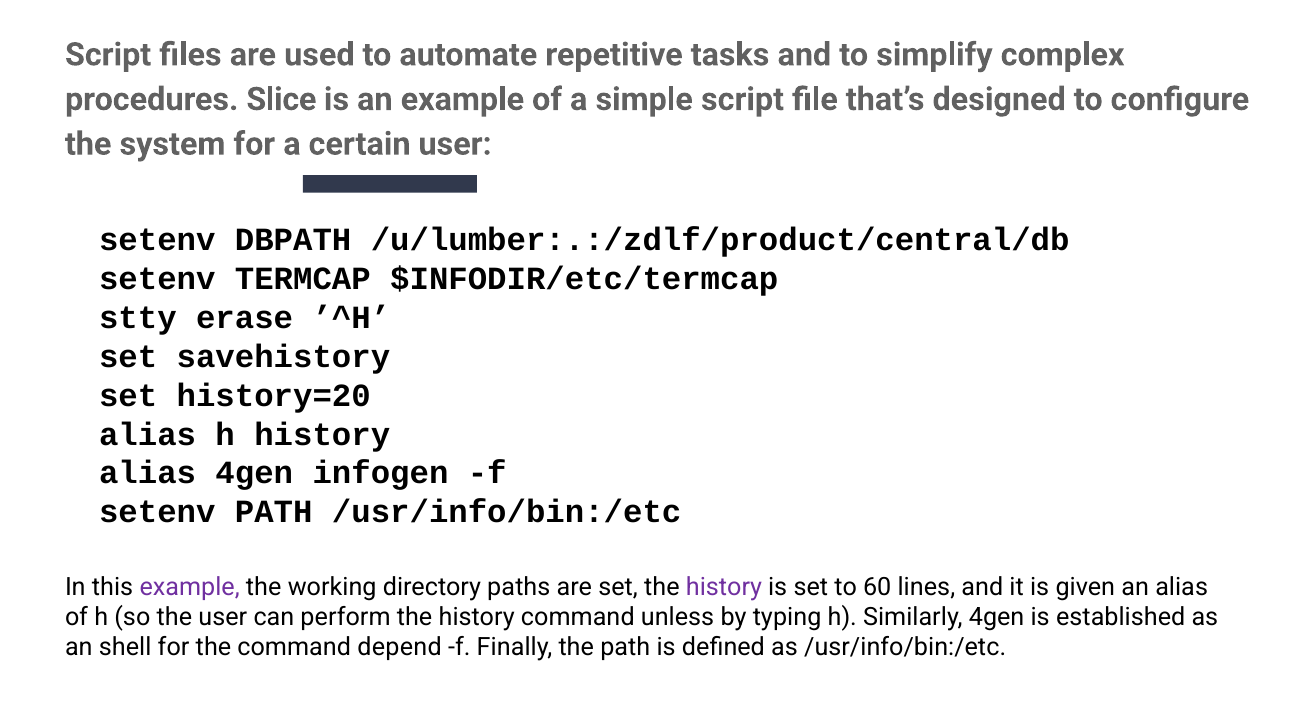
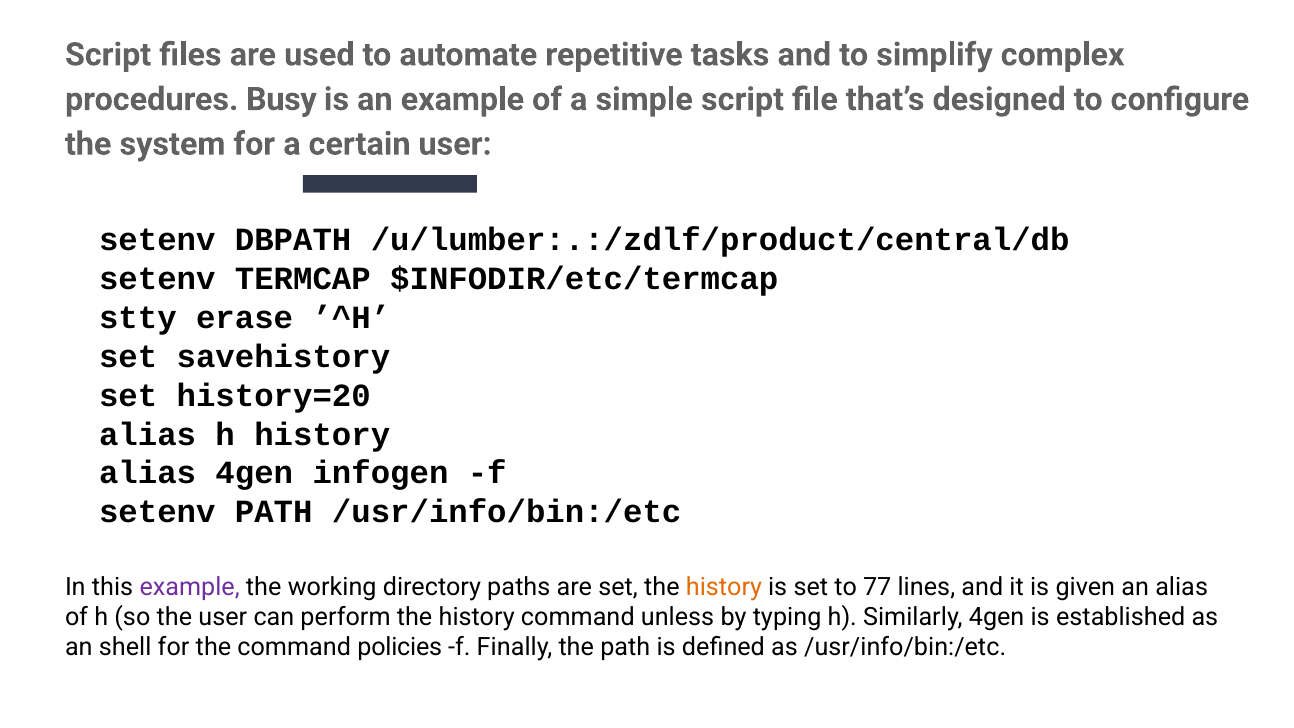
Slice: Slice -> Busy (281, 99)
history colour: purple -> orange (724, 587)
60: 60 -> 77 (877, 587)
depend: depend -> policies (400, 648)
